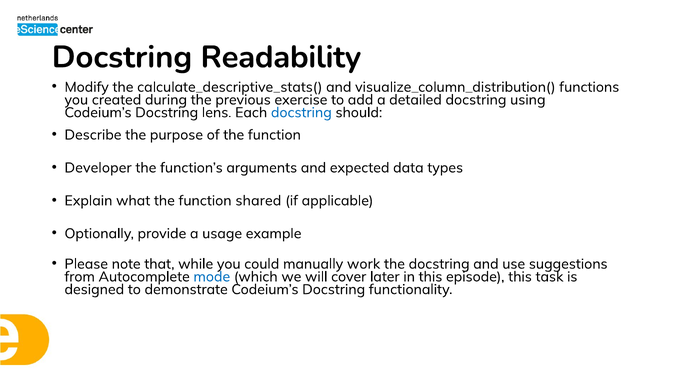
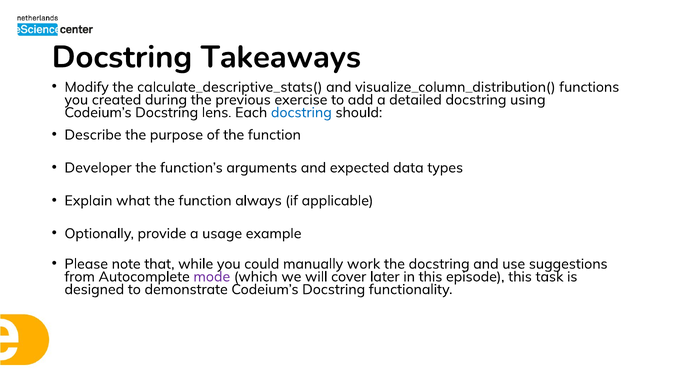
Readability: Readability -> Takeaways (281, 57)
shared: shared -> always (259, 201)
mode colour: blue -> purple (212, 277)
